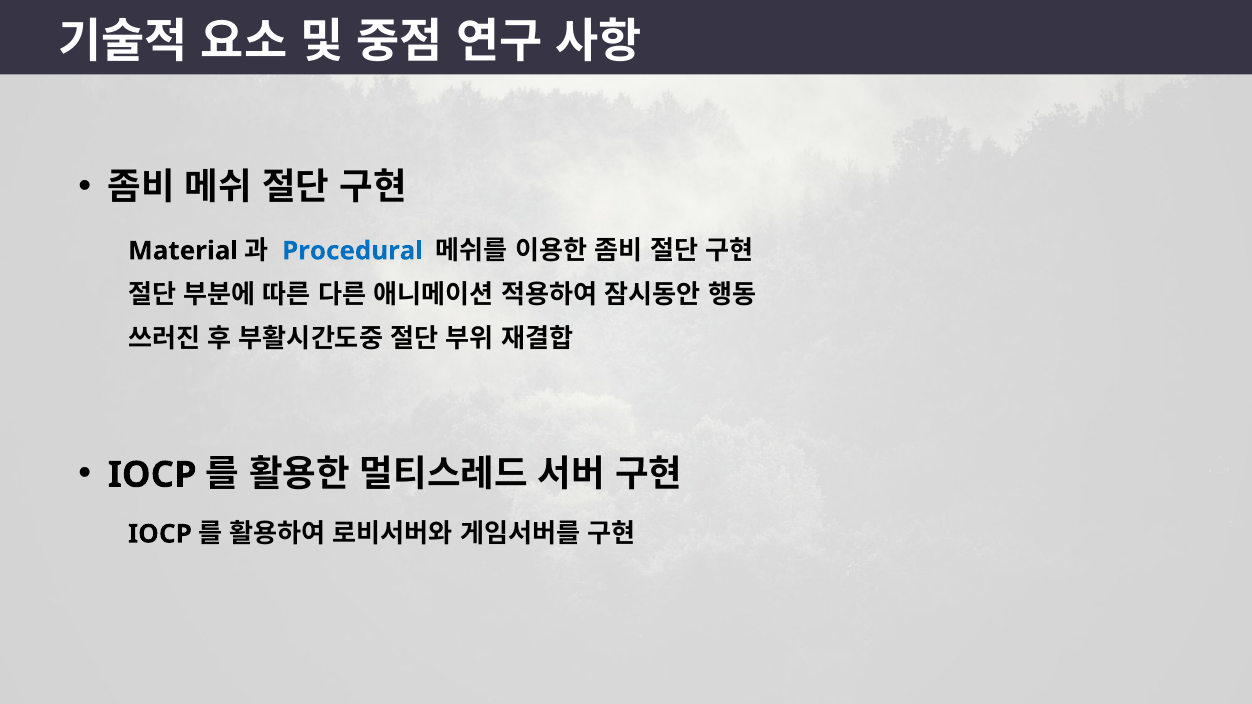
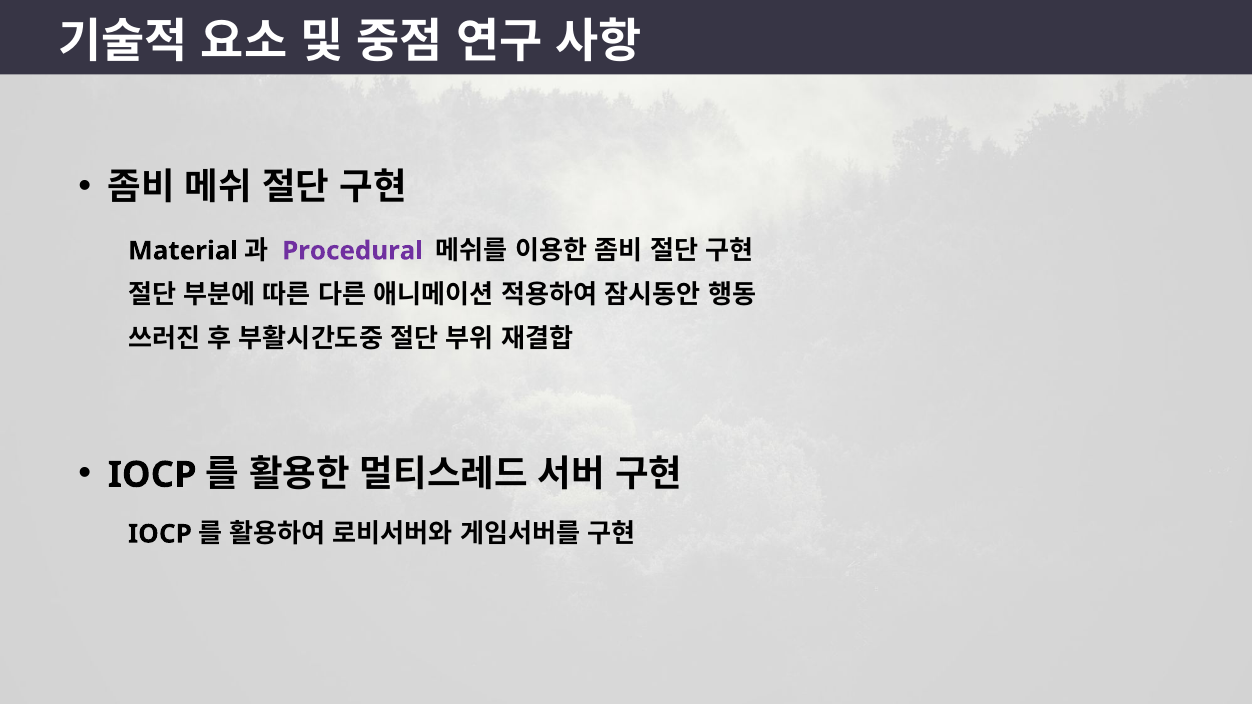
Procedural colour: blue -> purple (353, 251)
